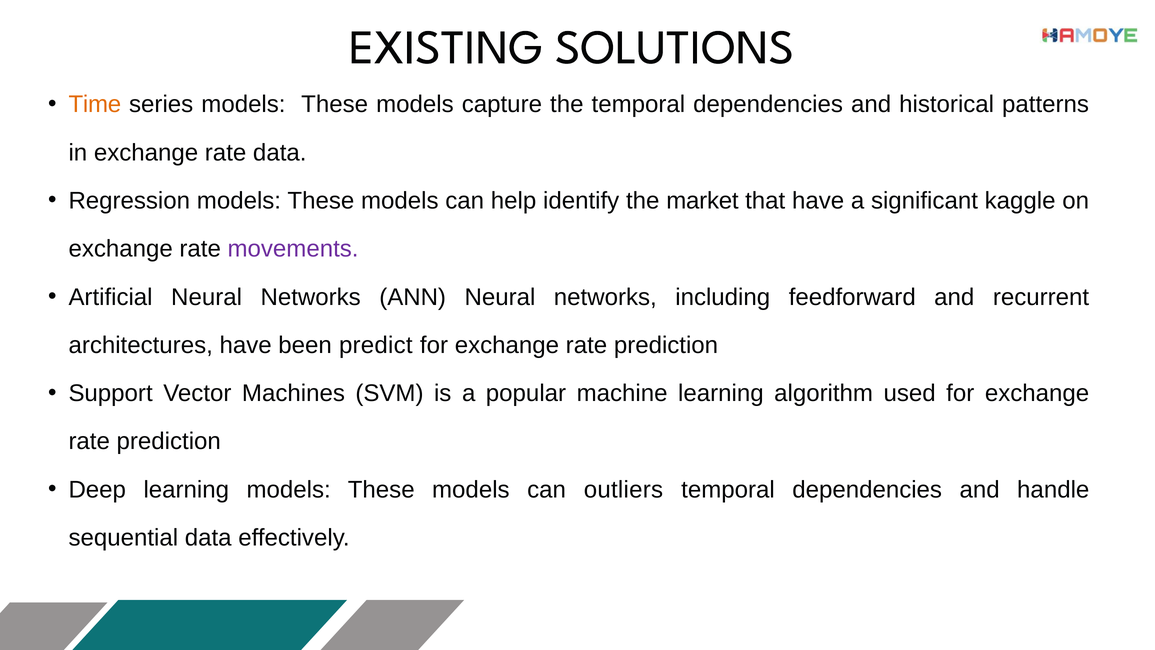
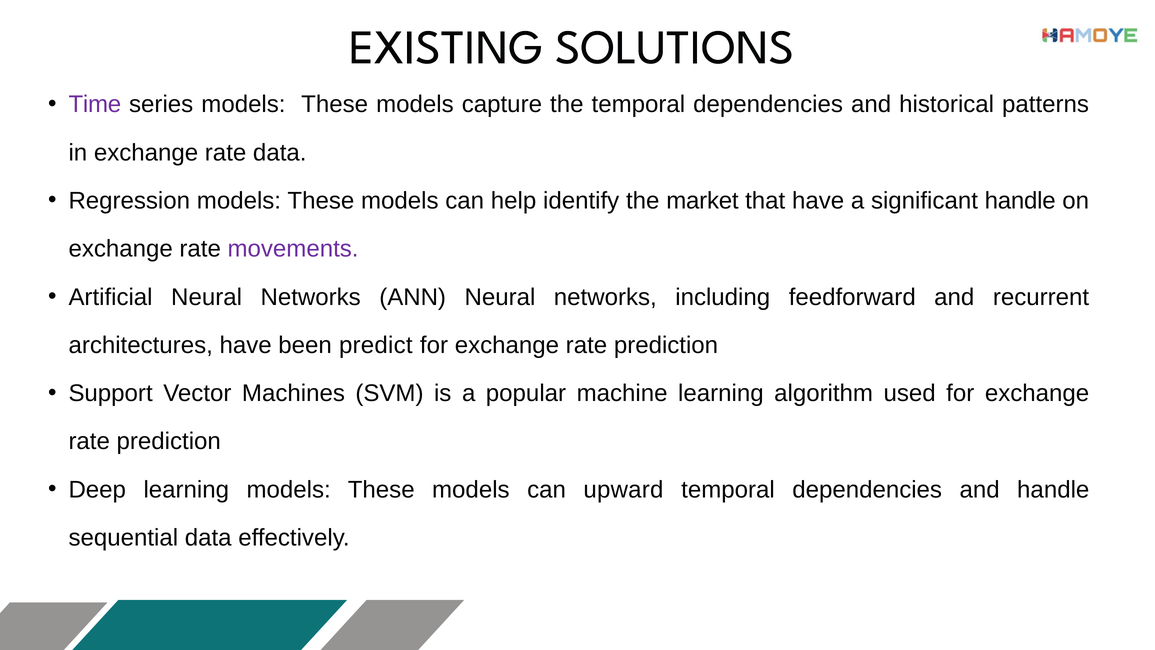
Time colour: orange -> purple (95, 104)
significant kaggle: kaggle -> handle (1020, 201)
outliers: outliers -> upward (623, 489)
